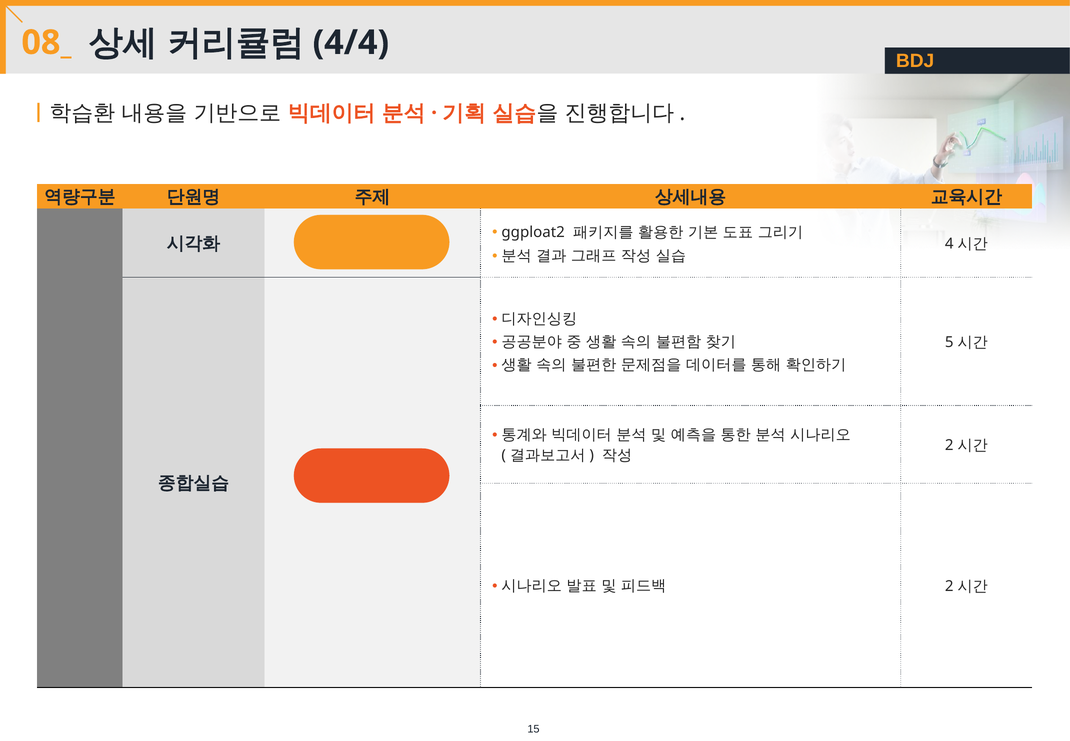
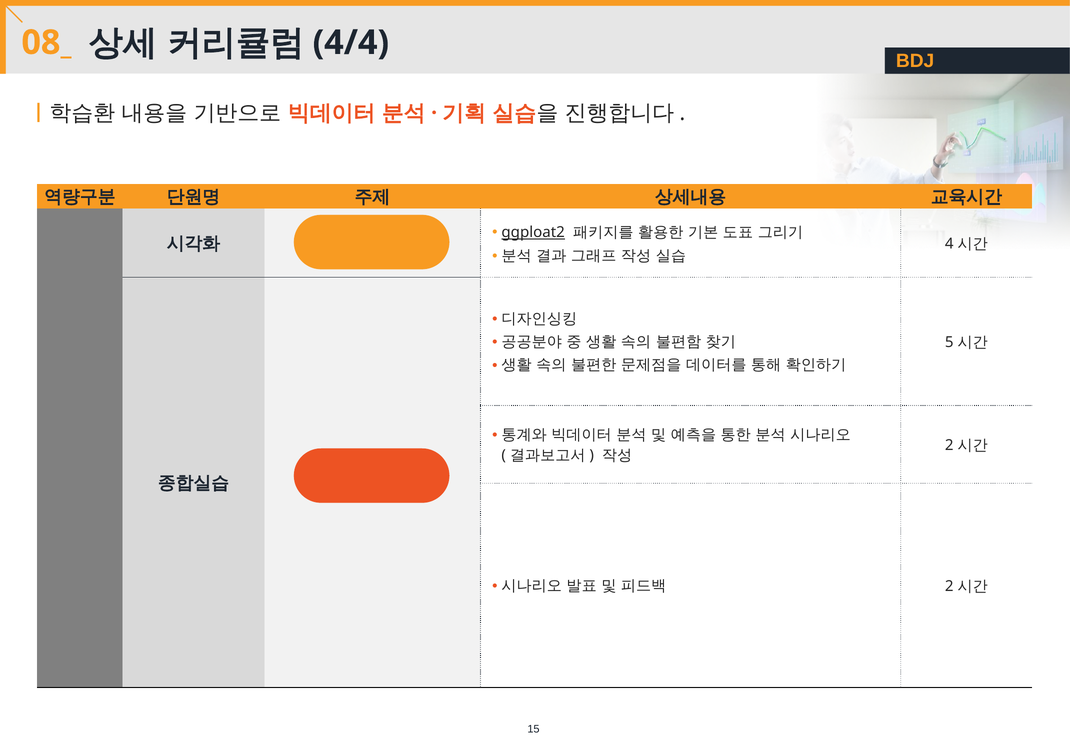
ggploat2 underline: none -> present (533, 232)
